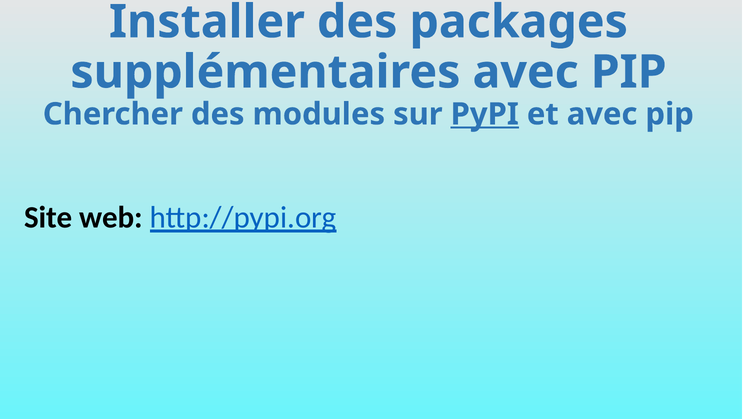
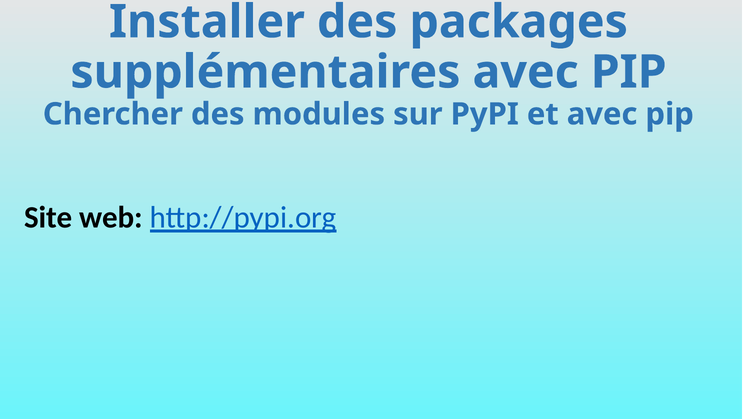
PyPI underline: present -> none (485, 114)
